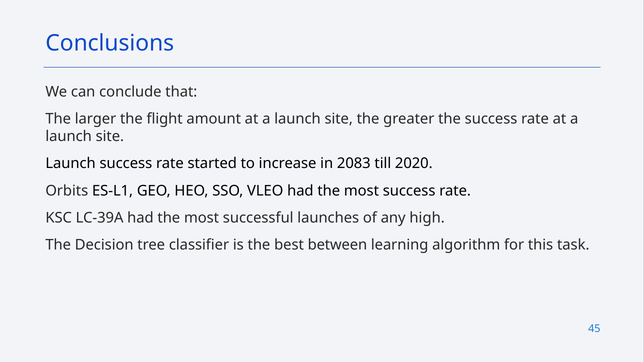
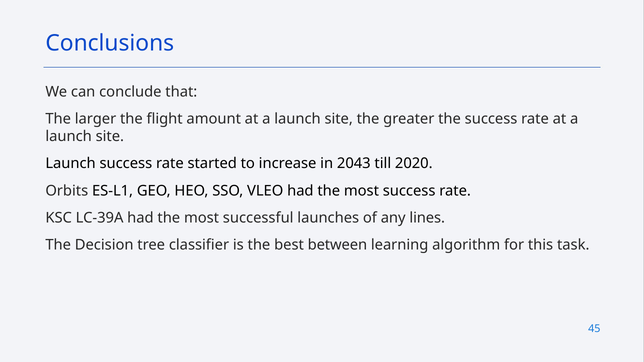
2083: 2083 -> 2043 (354, 164)
high: high -> lines (427, 218)
